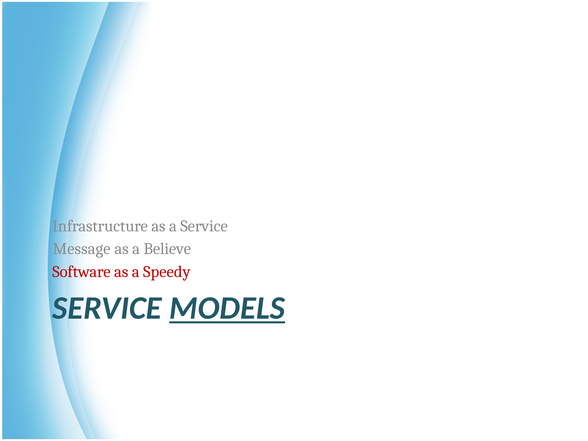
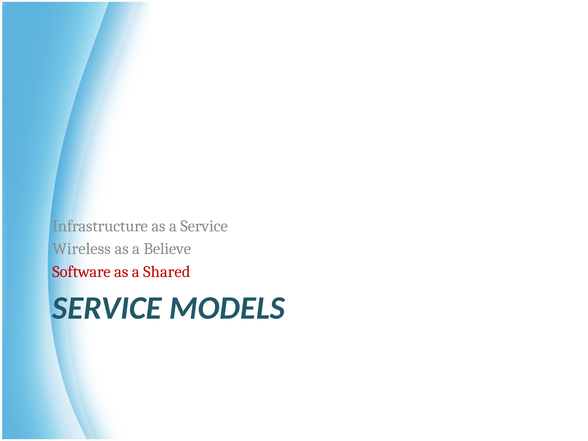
Message: Message -> Wireless (82, 249)
Speedy: Speedy -> Shared (167, 272)
MODELS underline: present -> none (227, 308)
